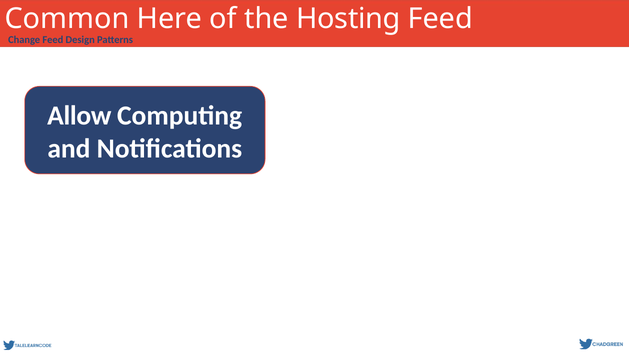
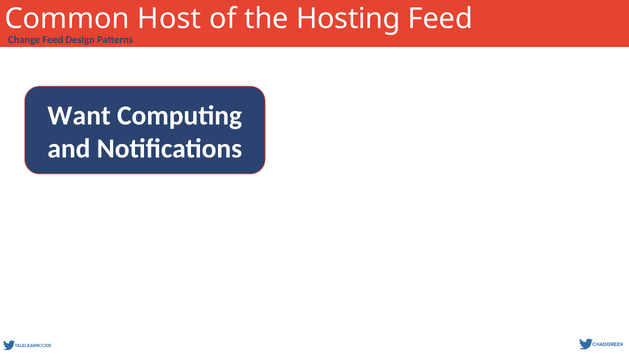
Here: Here -> Host (169, 19)
Allow: Allow -> Want (79, 115)
